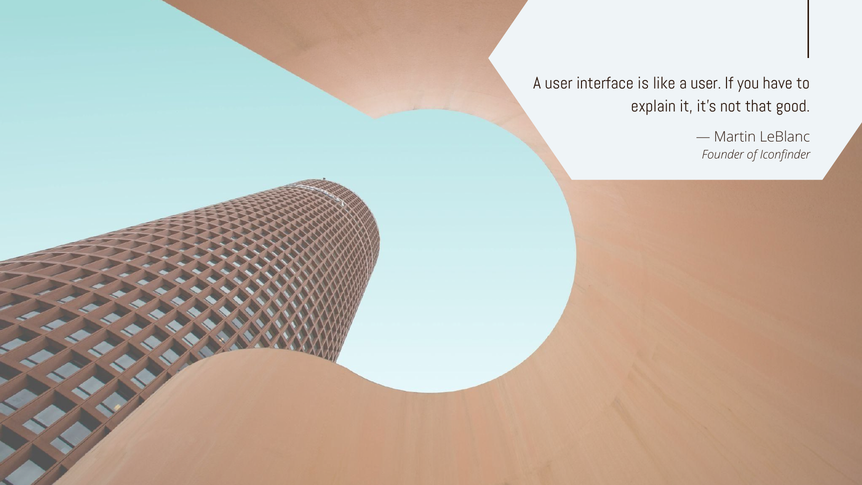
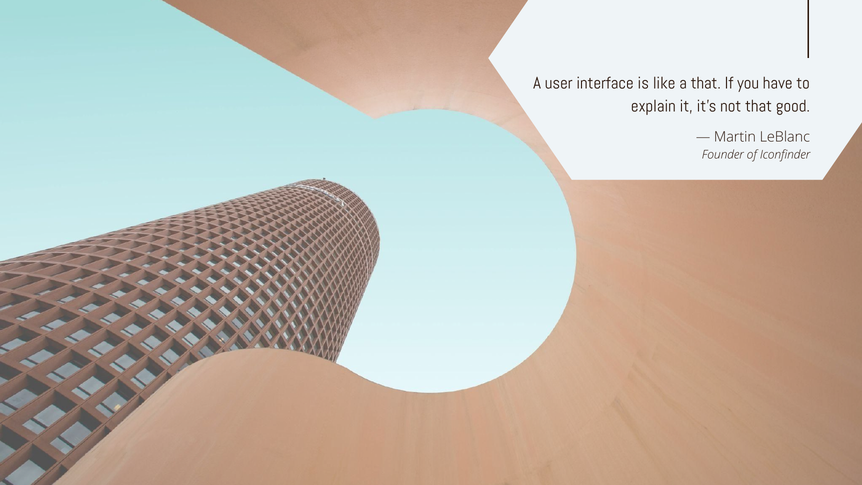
like a user: user -> that (706, 83)
